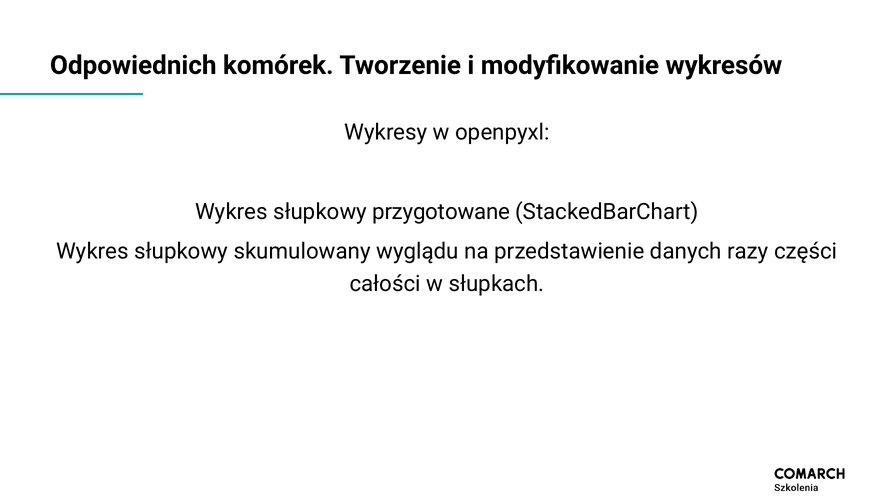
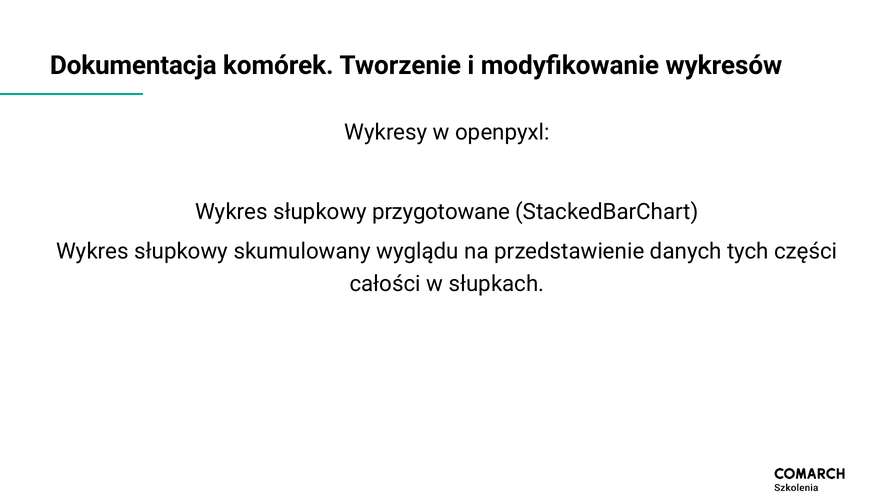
Odpowiednich: Odpowiednich -> Dokumentacja (133, 65)
razy: razy -> tych (748, 251)
